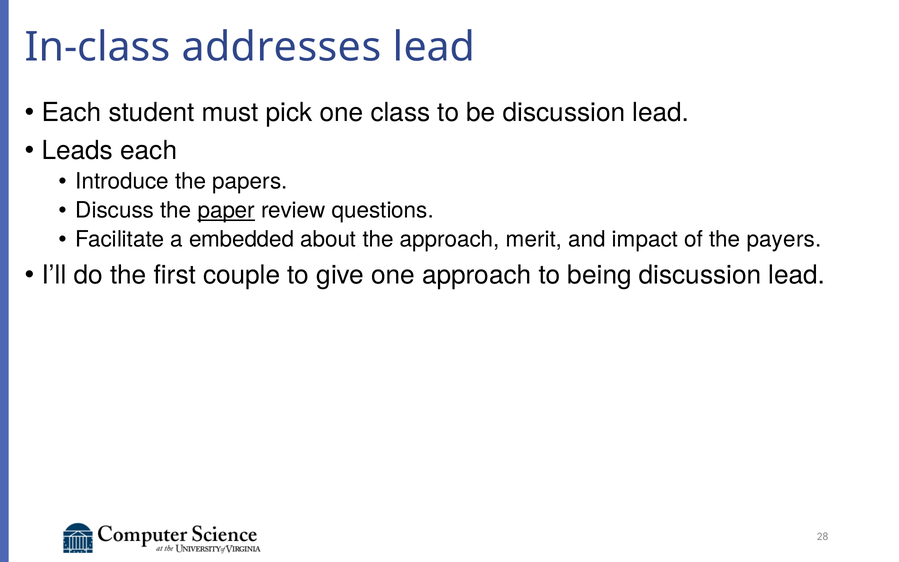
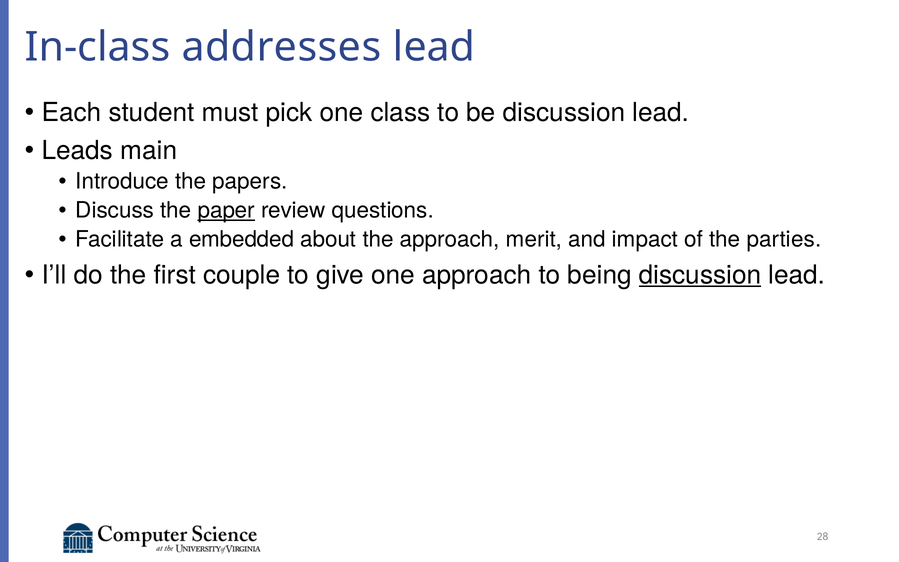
Leads each: each -> main (149, 151)
payers: payers -> parties (784, 239)
discussion underline: none -> present (700, 275)
